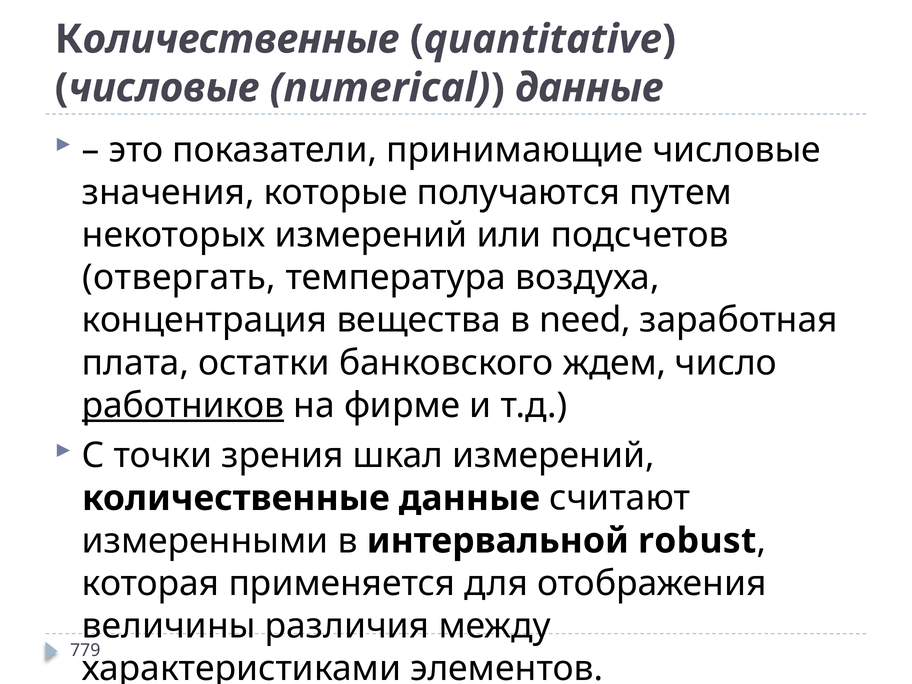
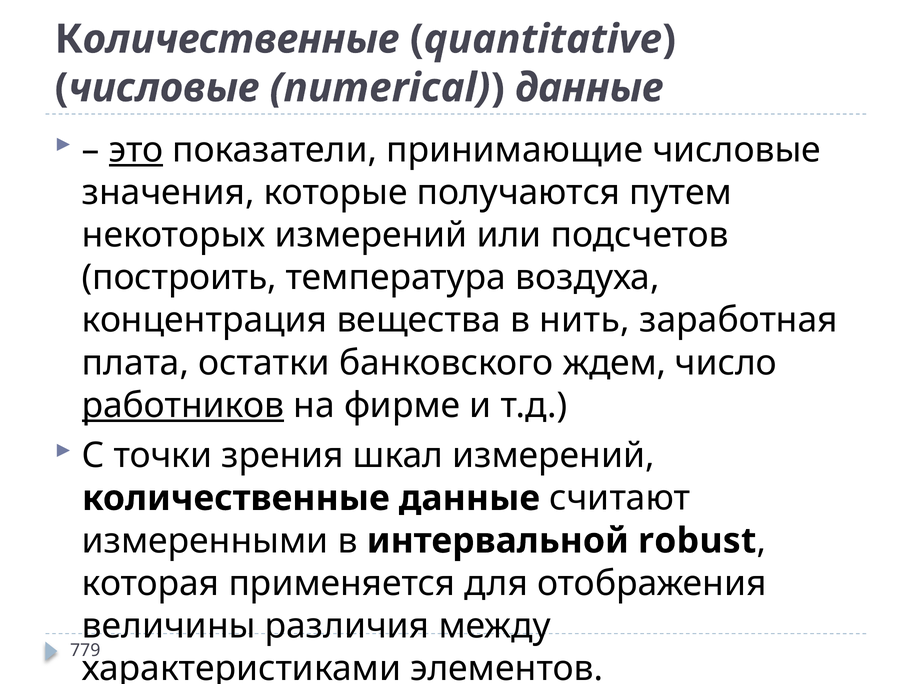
это underline: none -> present (136, 150)
отвергать: отвергать -> построить (179, 278)
need: need -> нить (585, 320)
